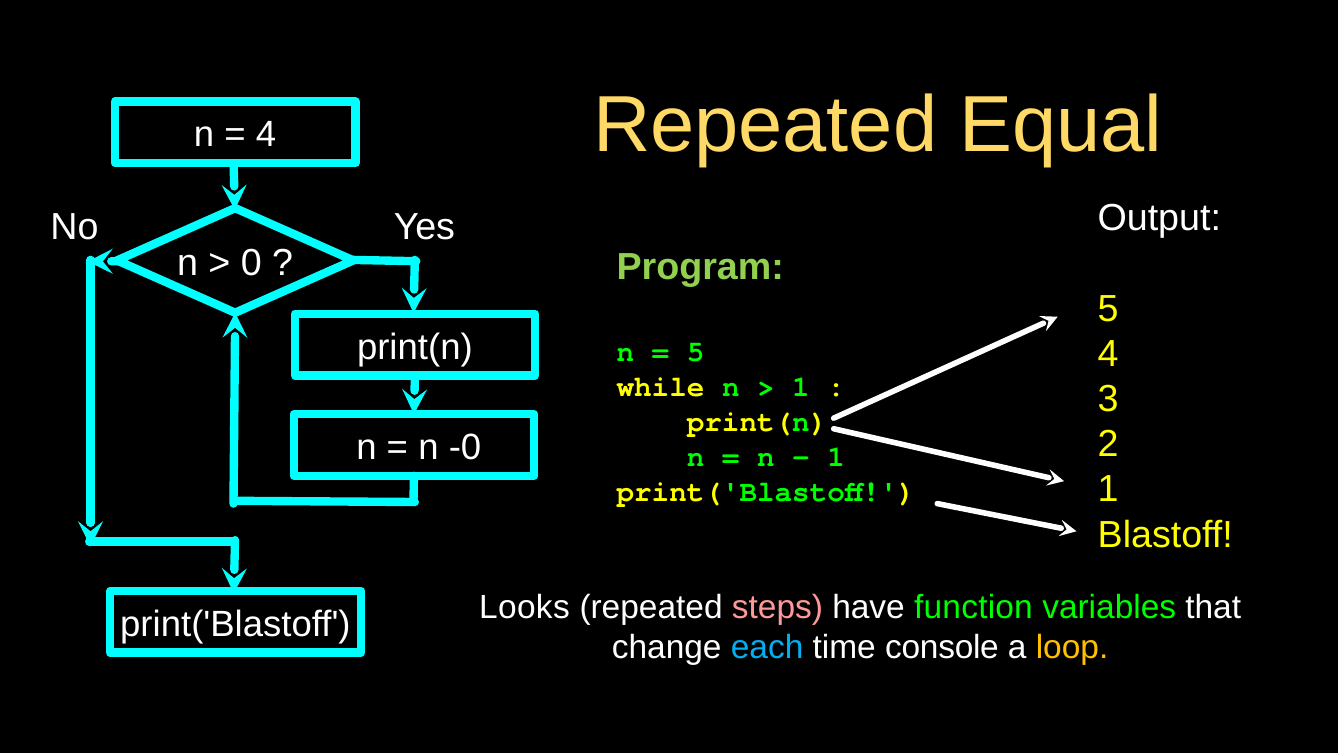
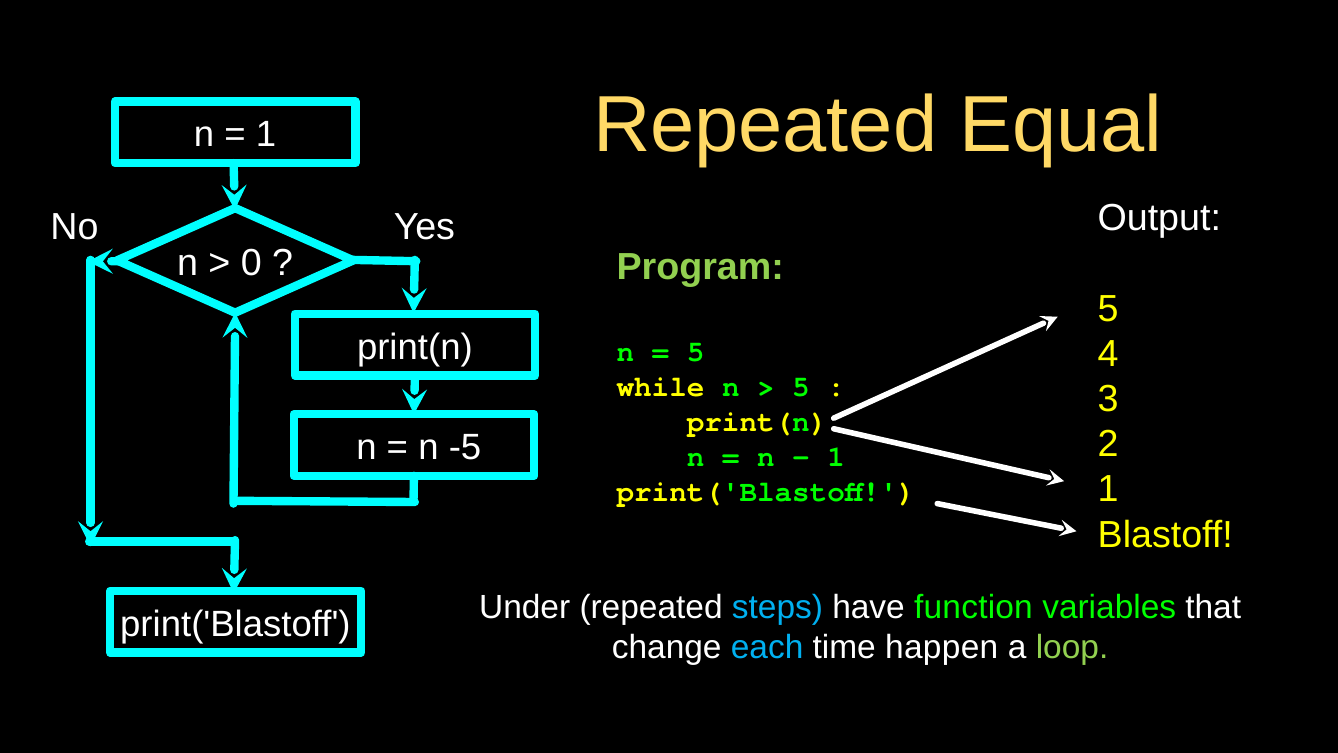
4: 4 -> 1 (266, 135)
1: 1 -> 5 (801, 387)
-0: -0 -> -5 (465, 447)
Looks: Looks -> Under (525, 607)
steps colour: pink -> light blue (777, 607)
console: console -> happen (942, 647)
loop colour: yellow -> light green (1072, 647)
